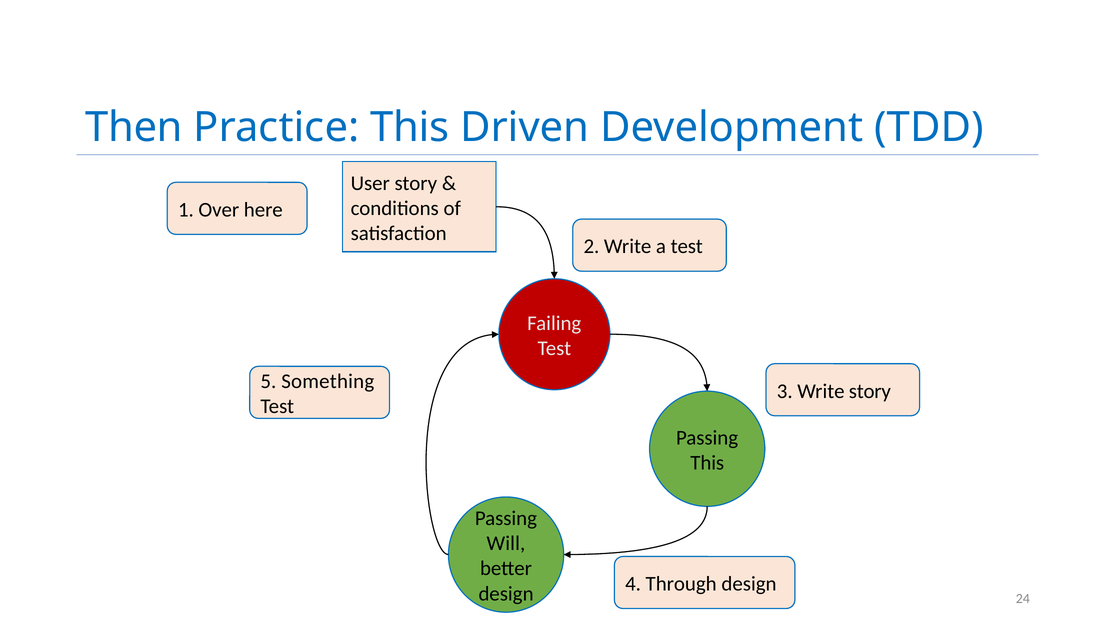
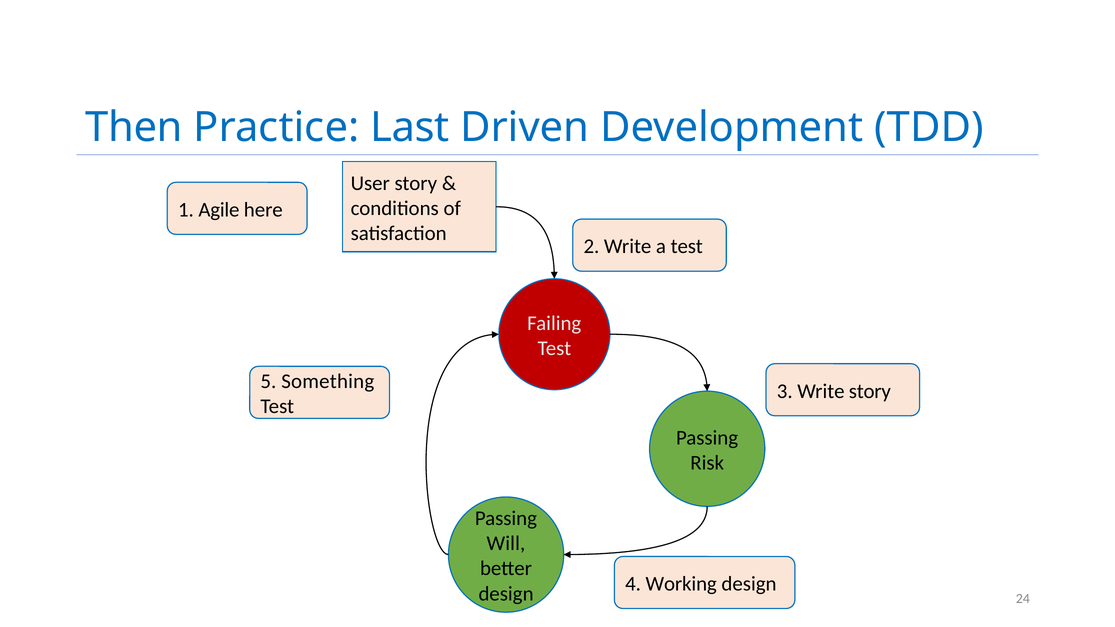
Practice This: This -> Last (410, 128)
Over: Over -> Agile (219, 210)
This: This -> Risk (707, 463)
Through: Through -> Working (681, 584)
